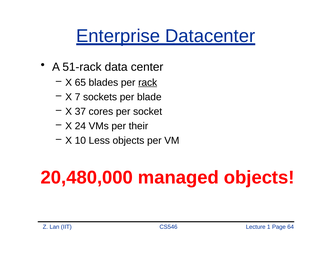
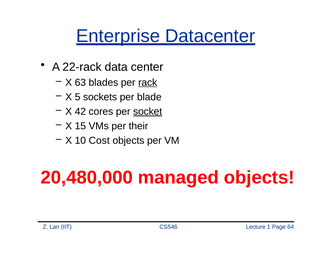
51-rack: 51-rack -> 22-rack (82, 67)
65: 65 -> 63 (80, 82)
7: 7 -> 5 (78, 97)
37: 37 -> 42 (80, 111)
socket underline: none -> present (148, 111)
24: 24 -> 15 (80, 126)
Less: Less -> Cost (99, 140)
